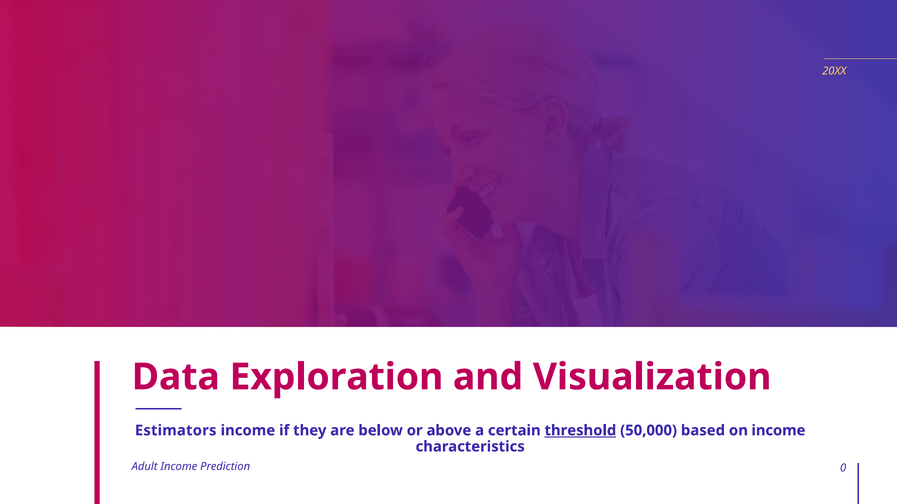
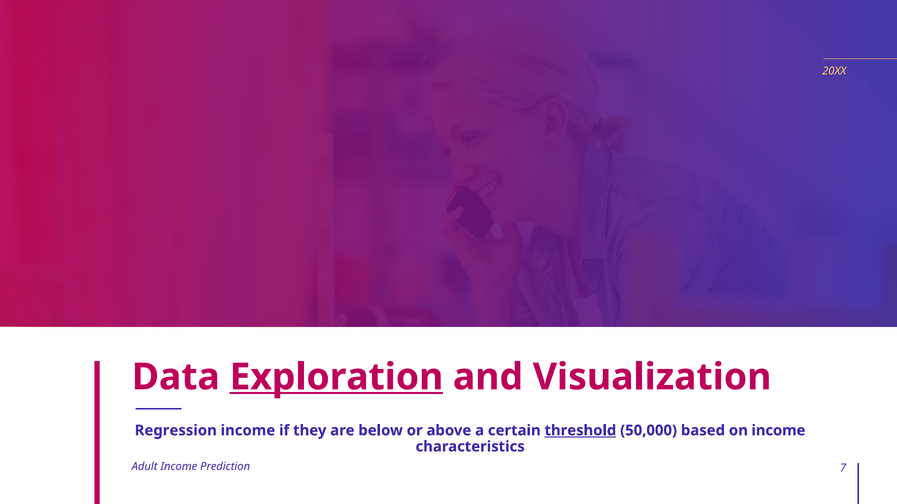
Exploration underline: none -> present (336, 377)
Estimators: Estimators -> Regression (176, 431)
0: 0 -> 7 (843, 469)
